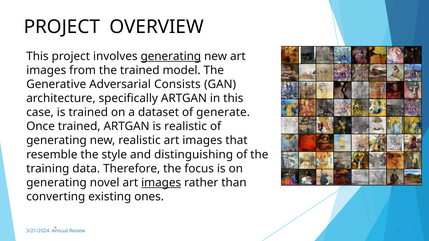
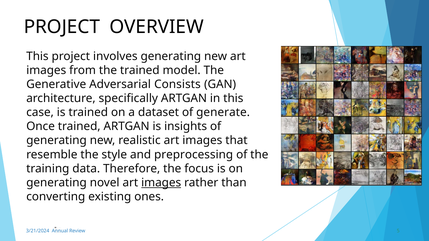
generating underline: present -> none (171, 56)
is realistic: realistic -> insights (186, 127)
distinguishing: distinguishing -> preprocessing (194, 155)
